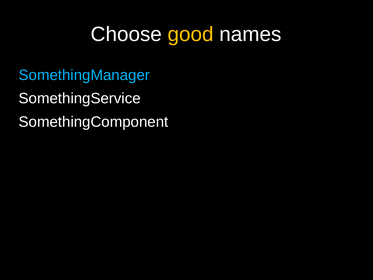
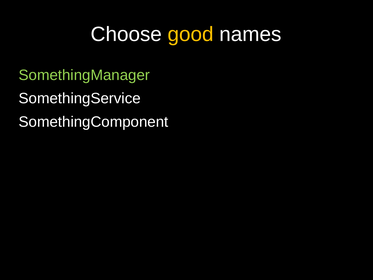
SomethingManager colour: light blue -> light green (84, 75)
